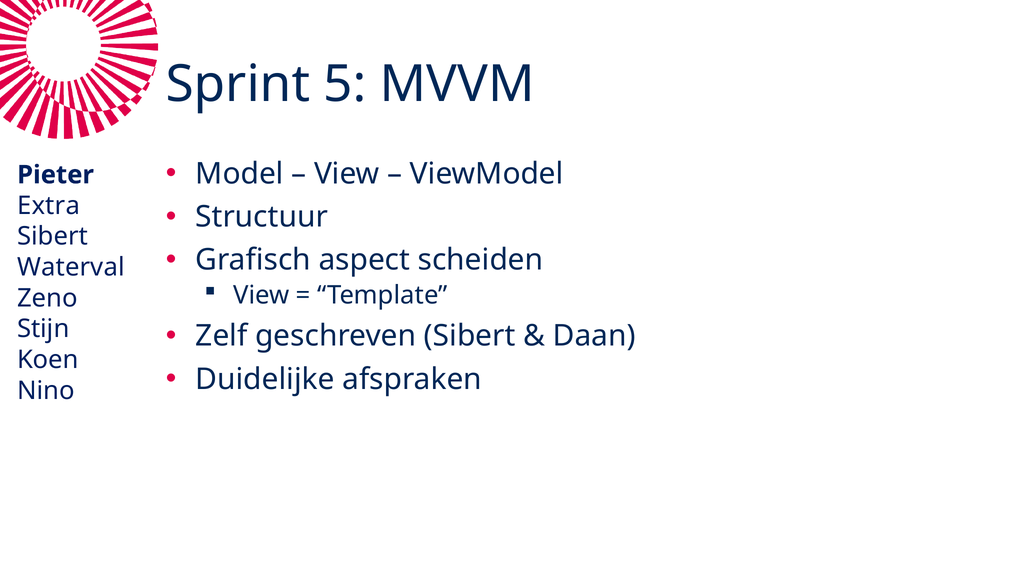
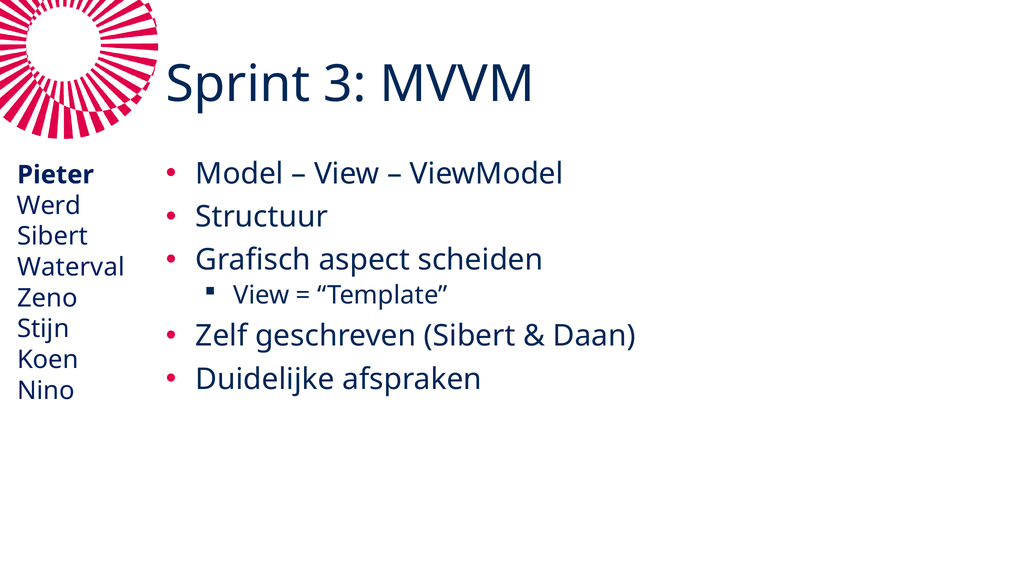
5: 5 -> 3 (345, 84)
Extra: Extra -> Werd (49, 206)
